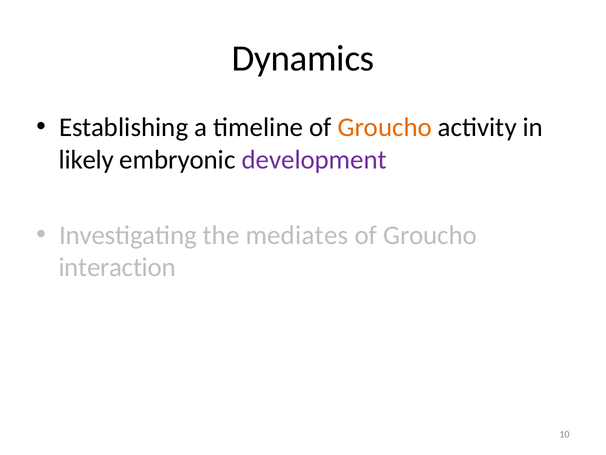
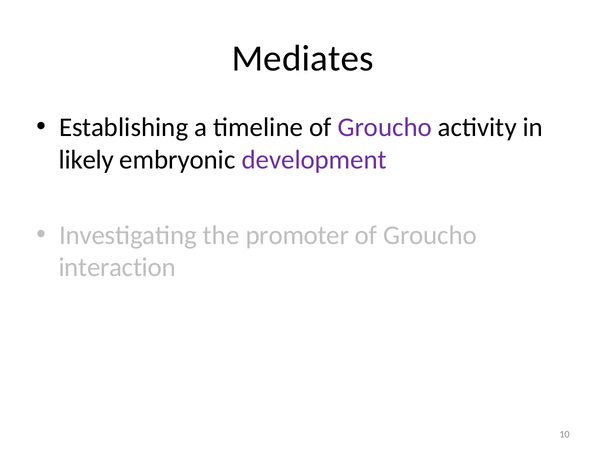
Dynamics: Dynamics -> Mediates (303, 59)
Groucho colour: orange -> purple (385, 127)
mediates: mediates -> promoter (297, 235)
